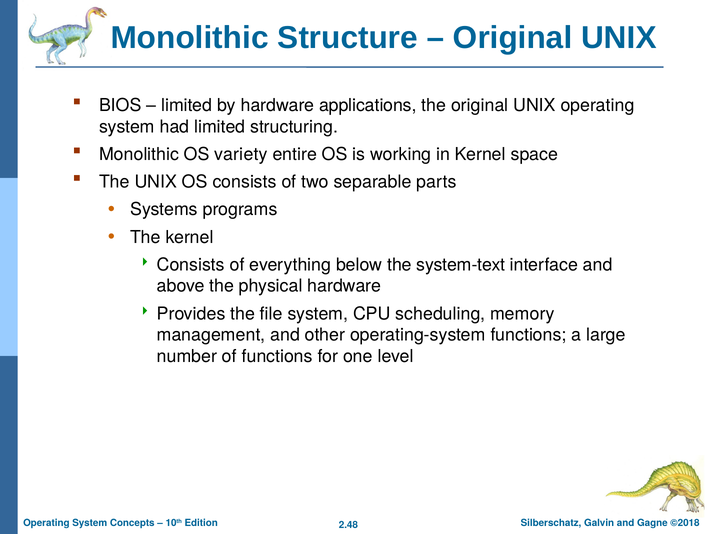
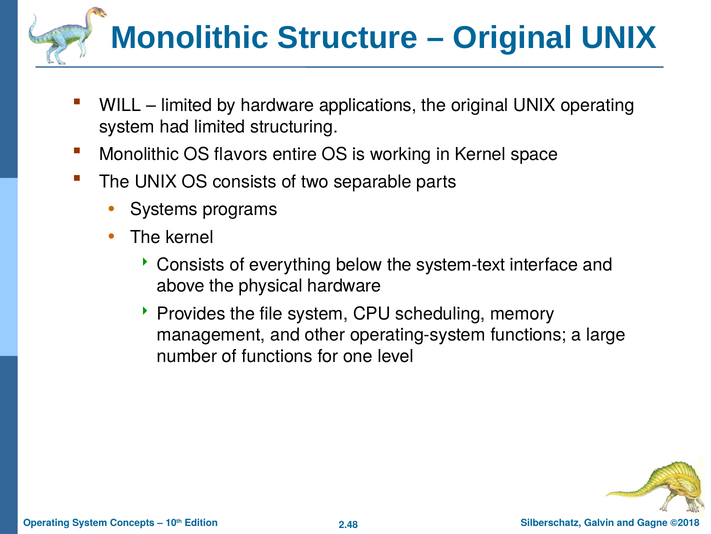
BIOS: BIOS -> WILL (120, 105)
variety: variety -> flavors (241, 154)
